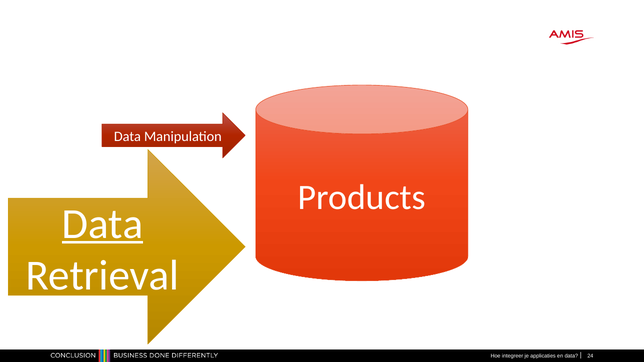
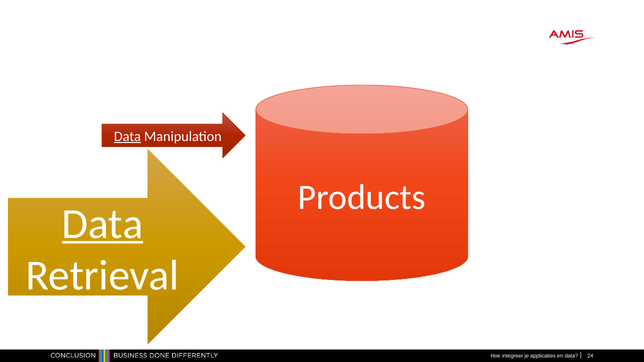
Data underline: none -> present (127, 136)
